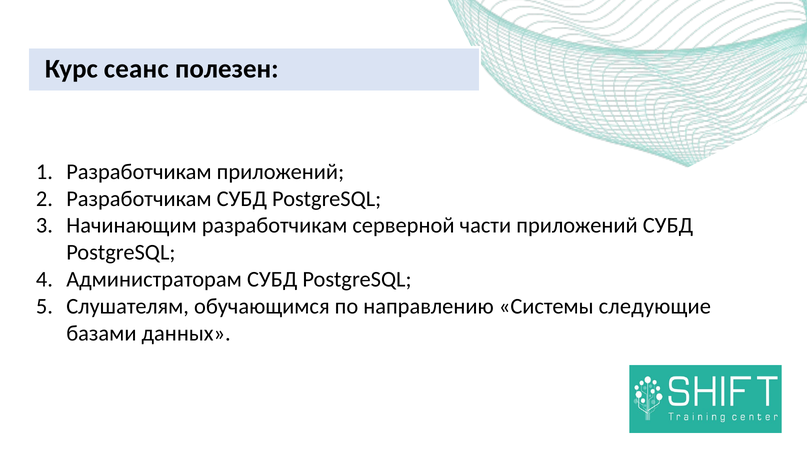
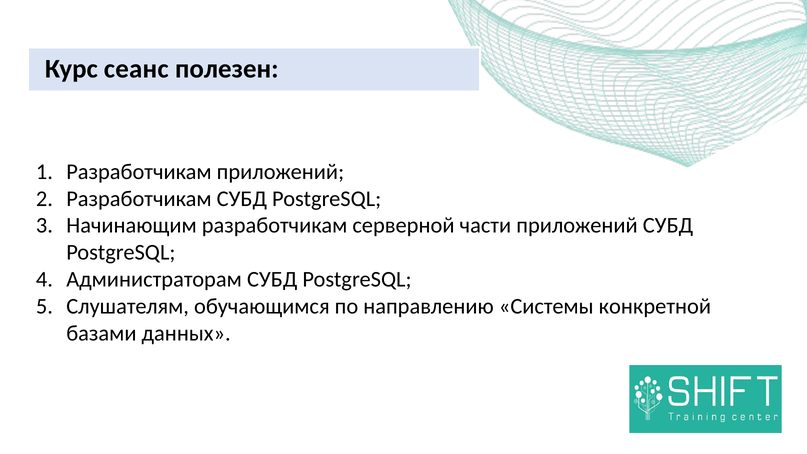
следующие: следующие -> конкретной (655, 306)
